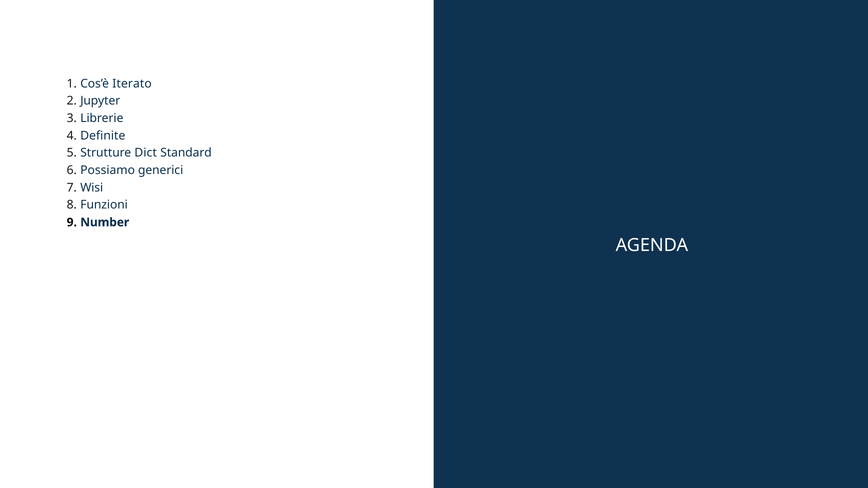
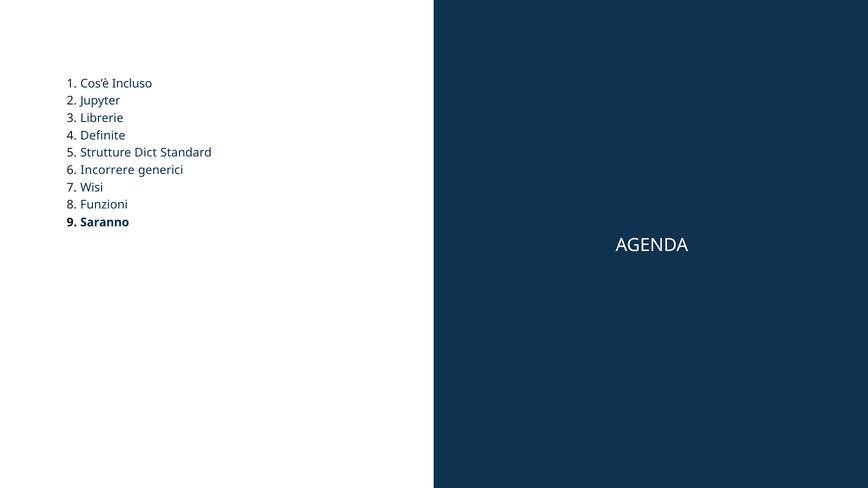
Iterato: Iterato -> Incluso (132, 84)
Possiamo: Possiamo -> Incorrere (108, 170)
Number: Number -> Saranno (105, 222)
